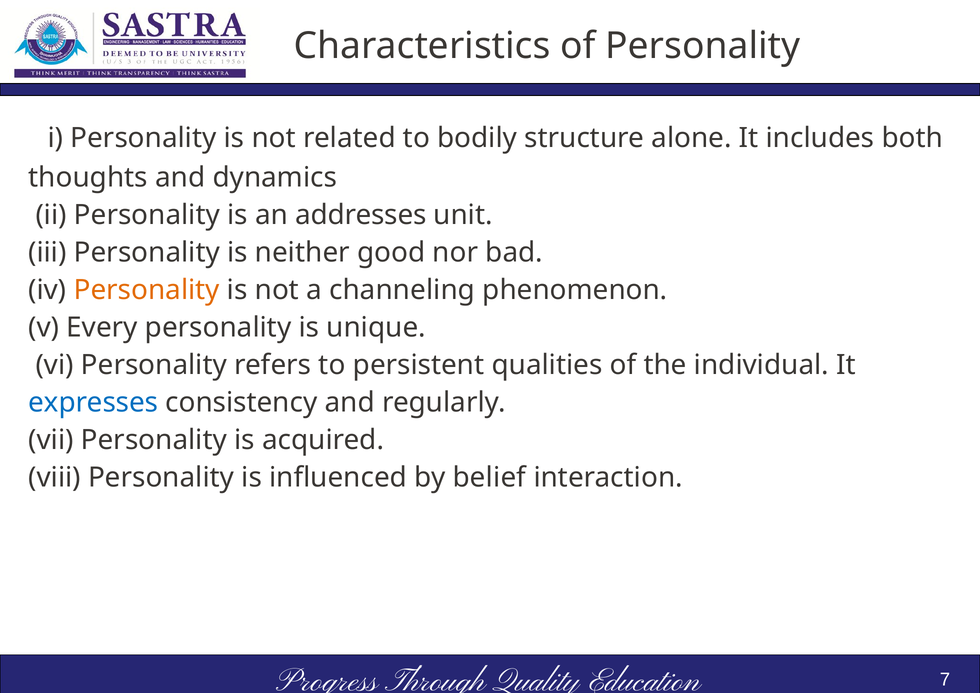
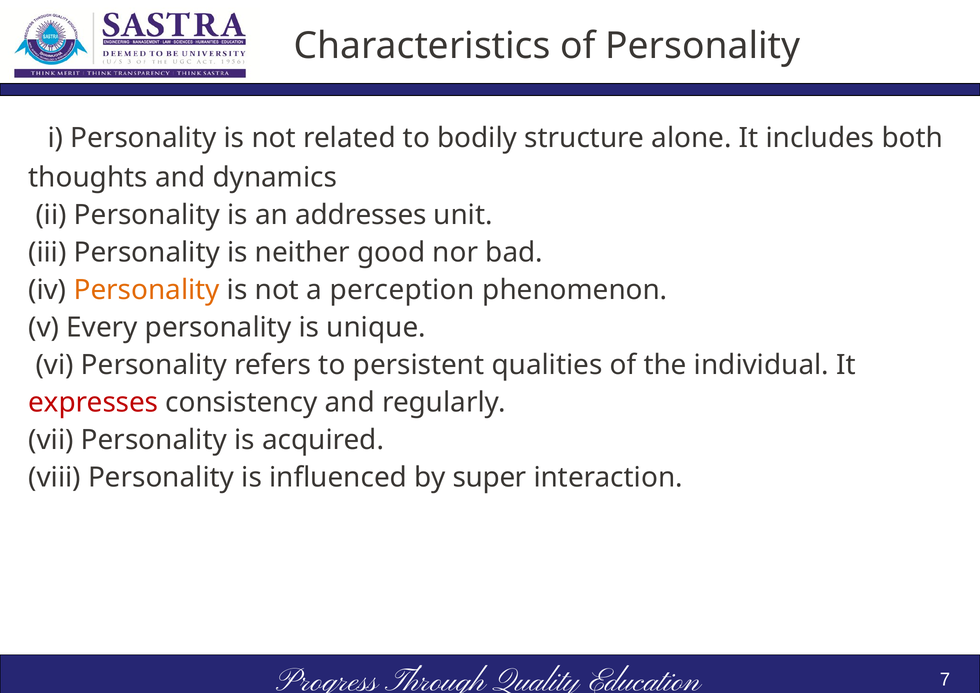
channeling: channeling -> perception (402, 290)
expresses colour: blue -> red (93, 403)
belief: belief -> super (490, 478)
